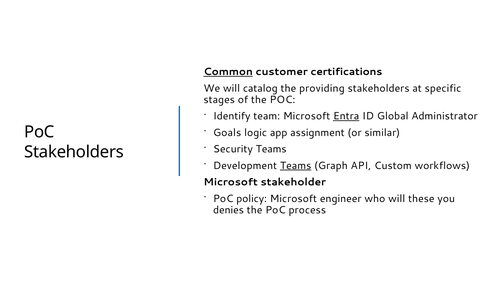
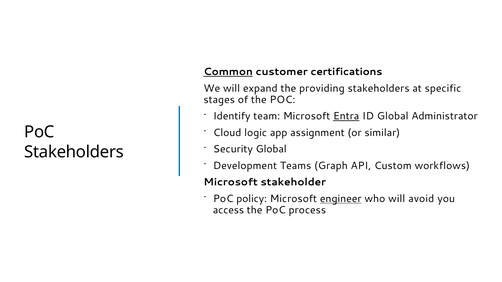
catalog: catalog -> expand (260, 88)
Goals: Goals -> Cloud (227, 133)
Security Teams: Teams -> Global (271, 149)
Teams underline: present -> none (296, 166)
engineer underline: none -> present (341, 199)
these: these -> avoid (421, 199)
denies: denies -> access (228, 210)
